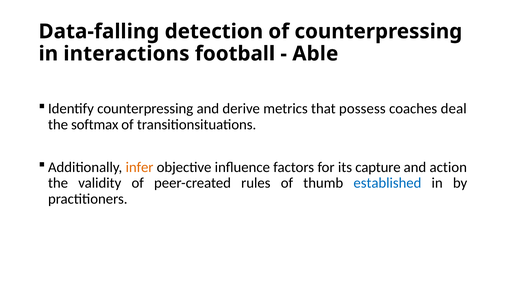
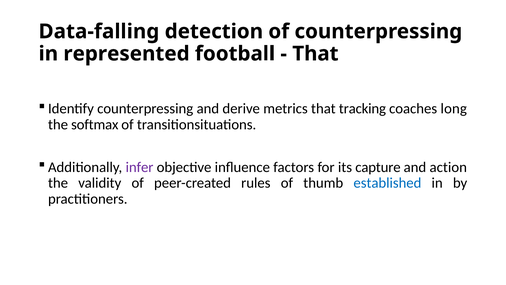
interactions: interactions -> represented (126, 54)
Able: Able -> That (315, 54)
possess: possess -> tracking (362, 109)
deal: deal -> long (454, 109)
infer colour: orange -> purple (140, 167)
